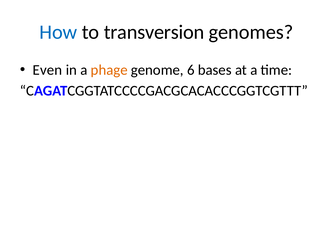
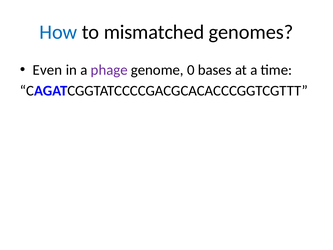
transversion: transversion -> mismatched (154, 32)
phage colour: orange -> purple (109, 70)
6: 6 -> 0 (191, 70)
